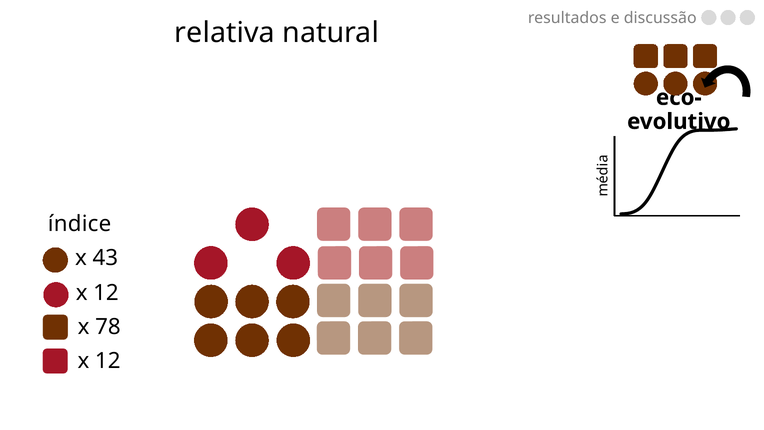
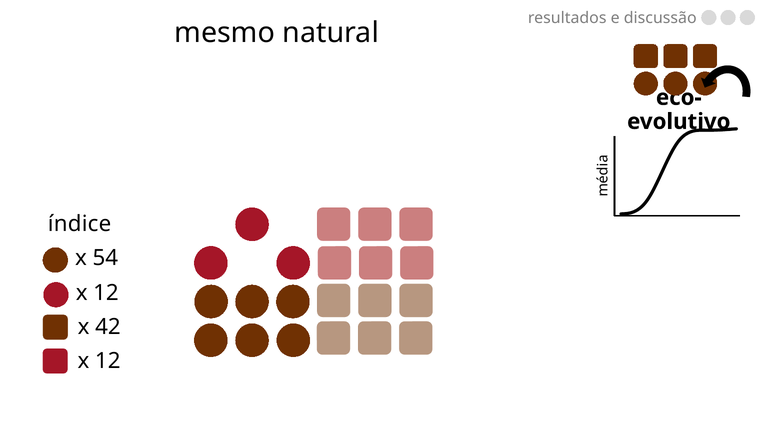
relativa: relativa -> mesmo (225, 33)
43: 43 -> 54 (105, 258)
78: 78 -> 42 (108, 327)
